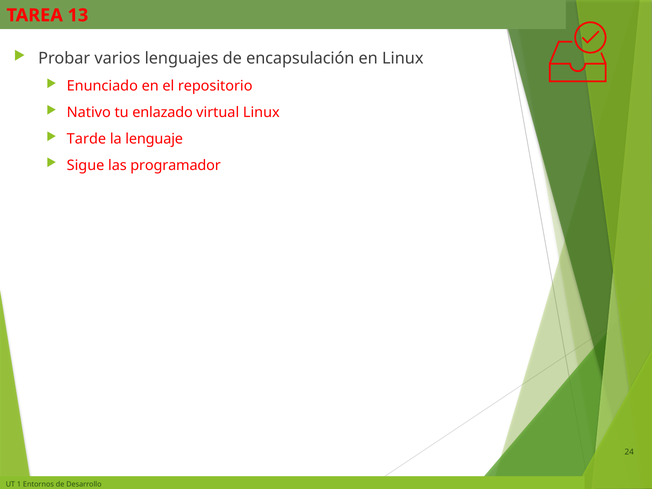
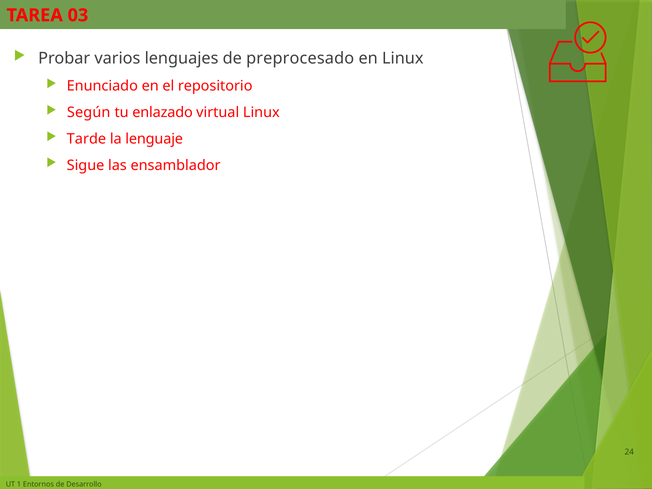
13: 13 -> 03 (78, 15)
encapsulación: encapsulación -> preprocesado (300, 59)
Nativo: Nativo -> Según (89, 112)
programador: programador -> ensamblador (176, 165)
